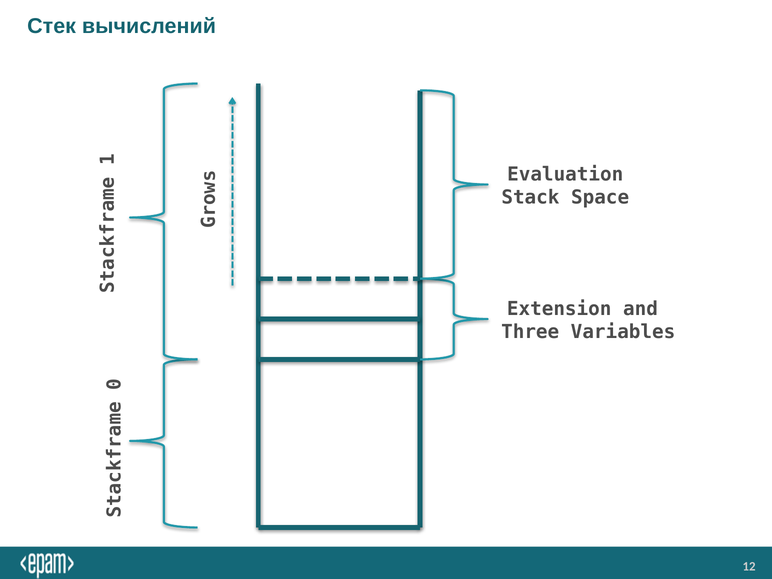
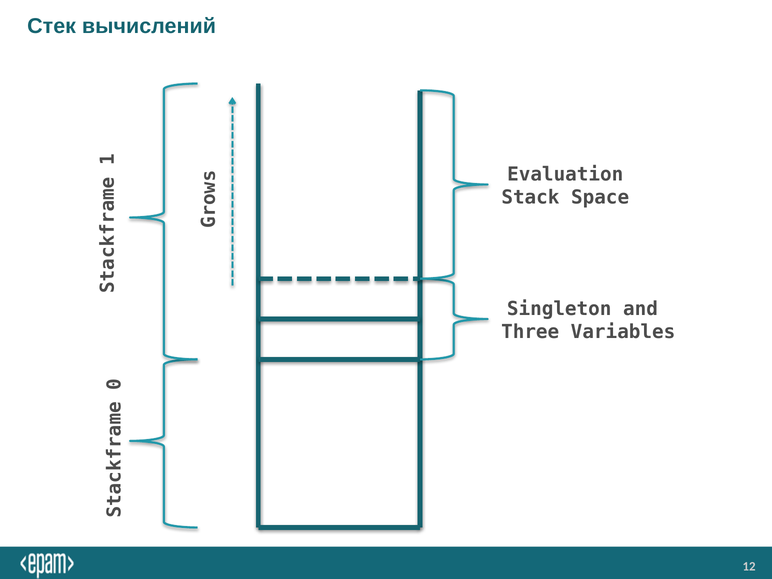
Extension: Extension -> Singleton (559, 309)
